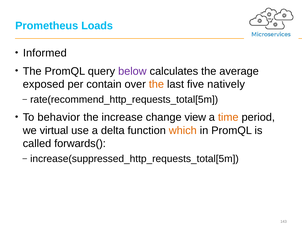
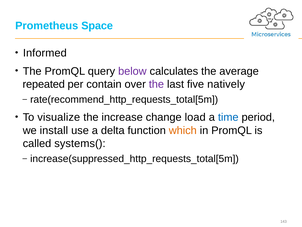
Loads: Loads -> Space (97, 26)
exposed: exposed -> repeated (44, 84)
the colour: orange -> purple (156, 84)
behavior: behavior -> visualize (59, 117)
view: view -> load (195, 117)
time colour: orange -> blue (228, 117)
virtual: virtual -> install (54, 130)
forwards(: forwards( -> systems( (80, 143)
